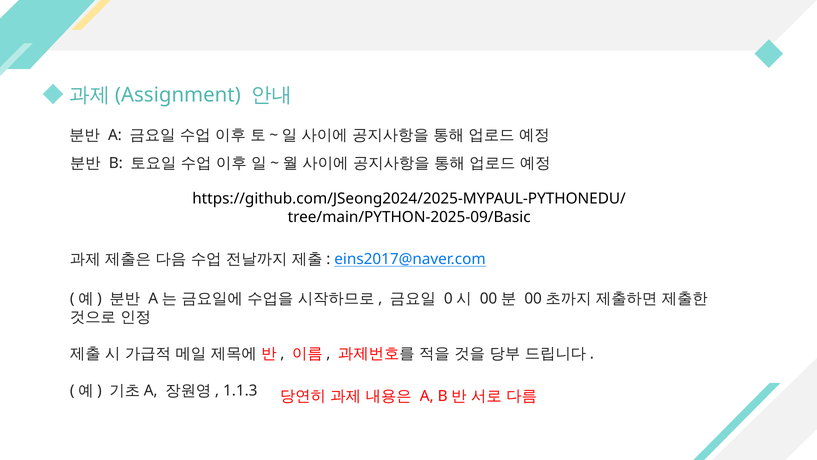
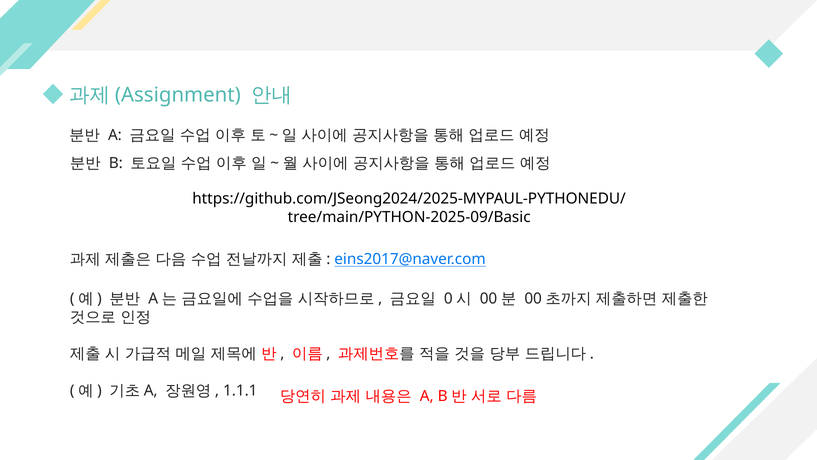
1.1.3: 1.1.3 -> 1.1.1 (240, 390)
